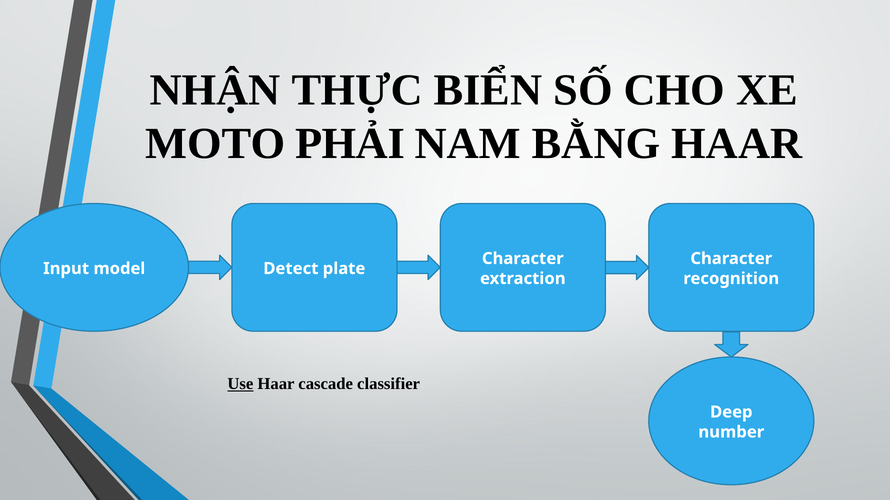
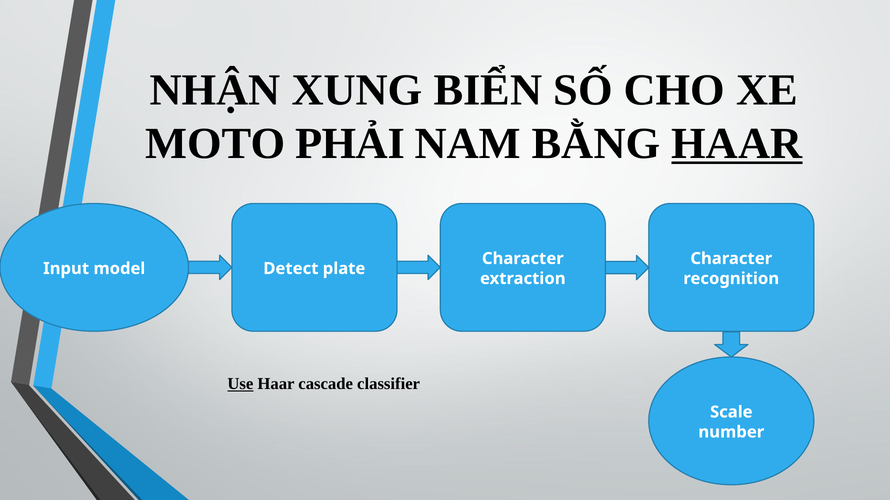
THỰC: THỰC -> XUNG (357, 90)
HAAR underline: none -> present (737, 144)
Deep: Deep -> Scale (731, 413)
